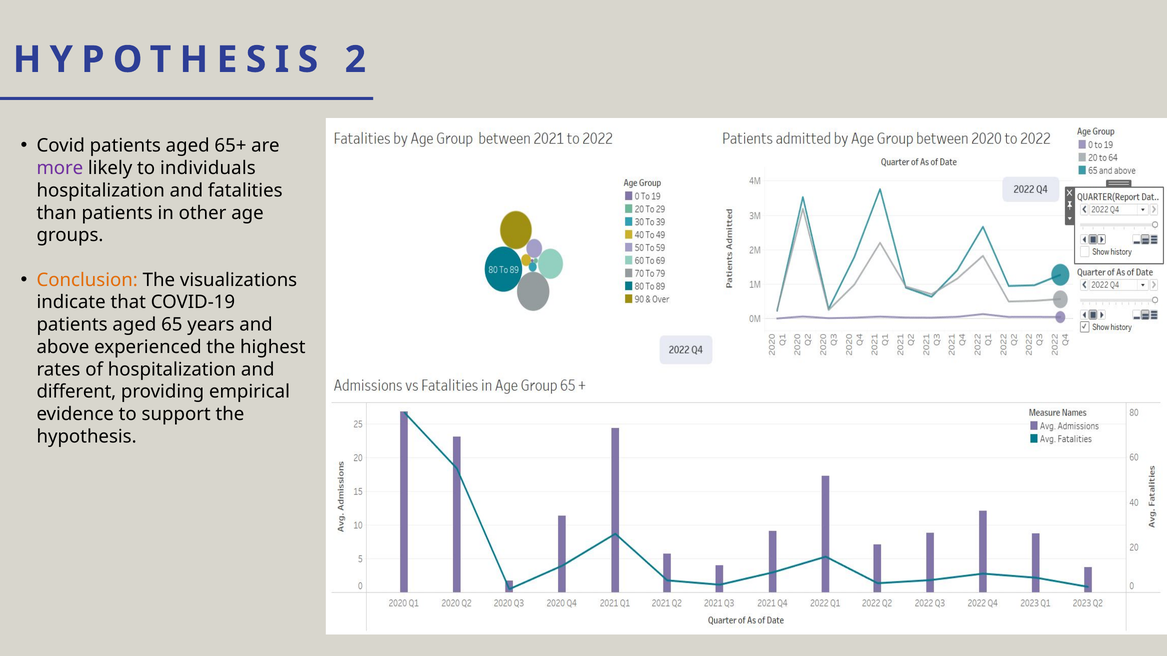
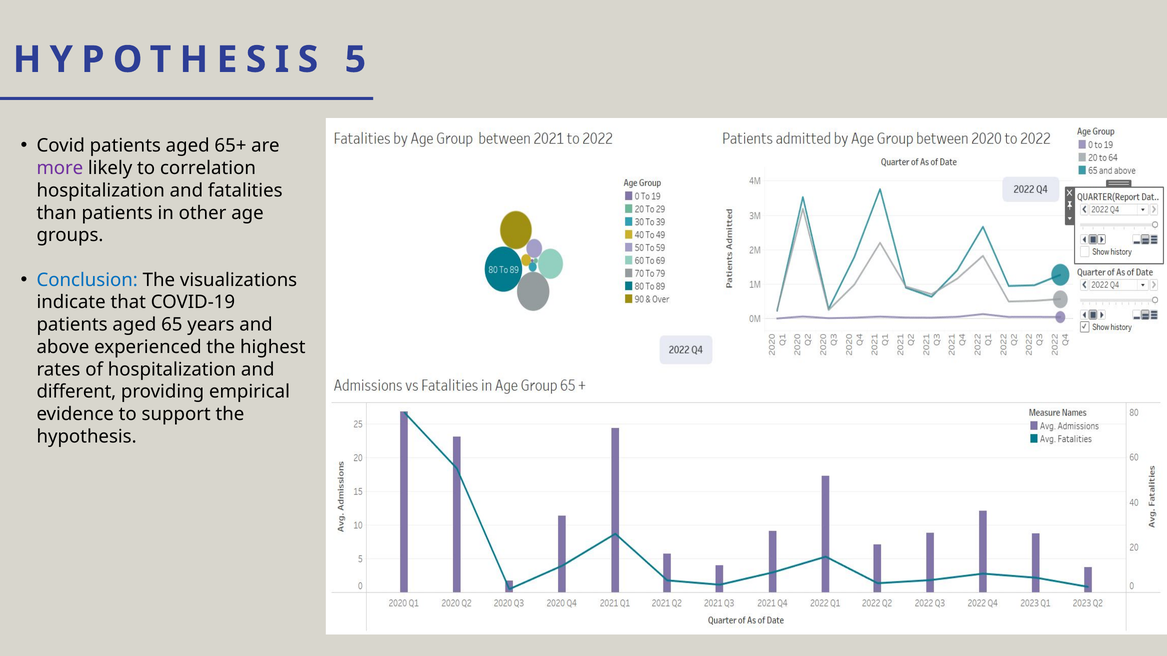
2: 2 -> 5 (355, 60)
individuals: individuals -> correlation (208, 168)
Conclusion colour: orange -> blue (87, 280)
